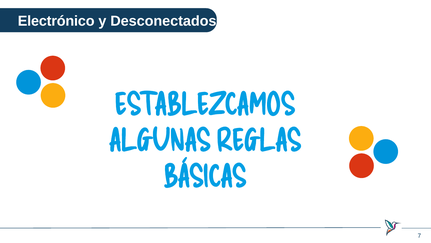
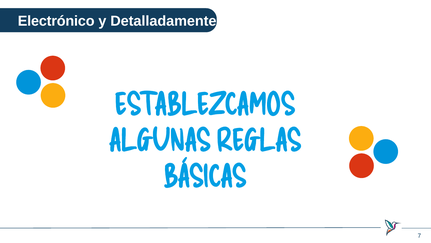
Desconectados: Desconectados -> Detalladamente (163, 21)
